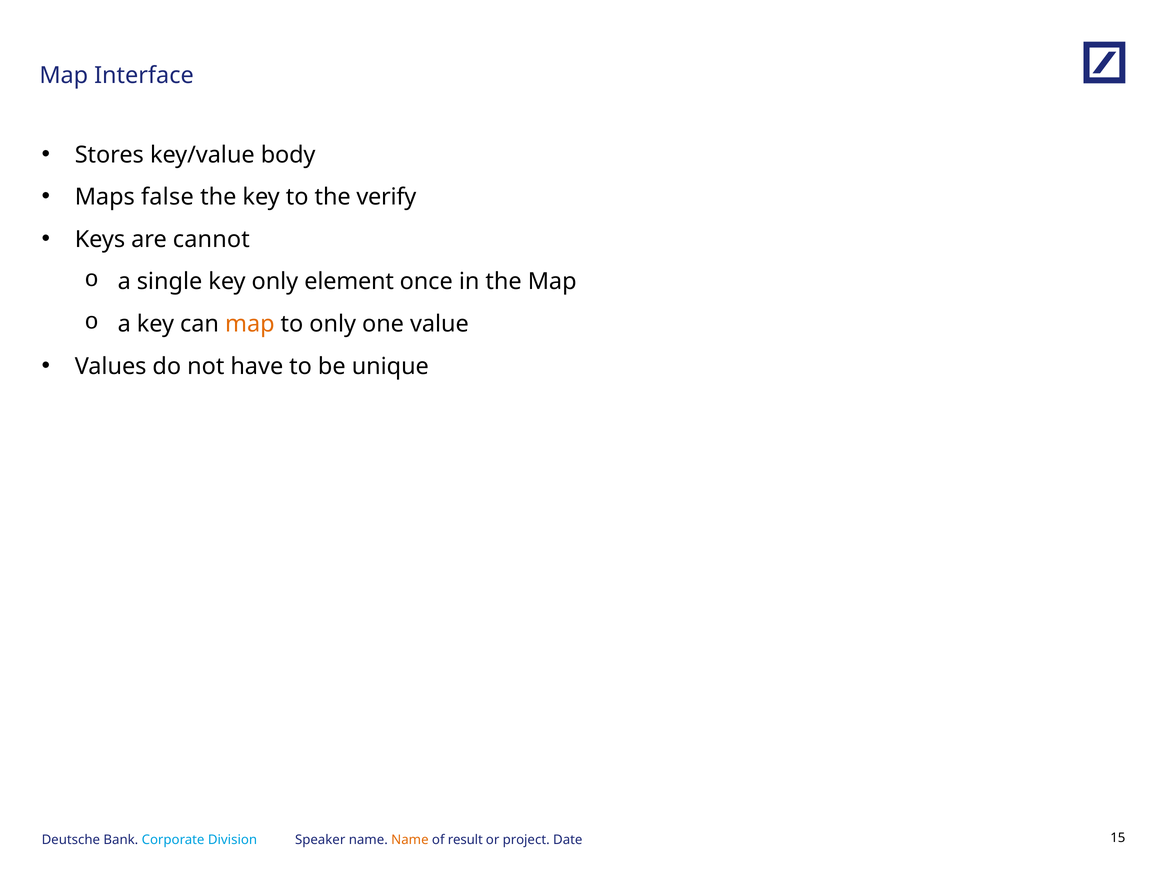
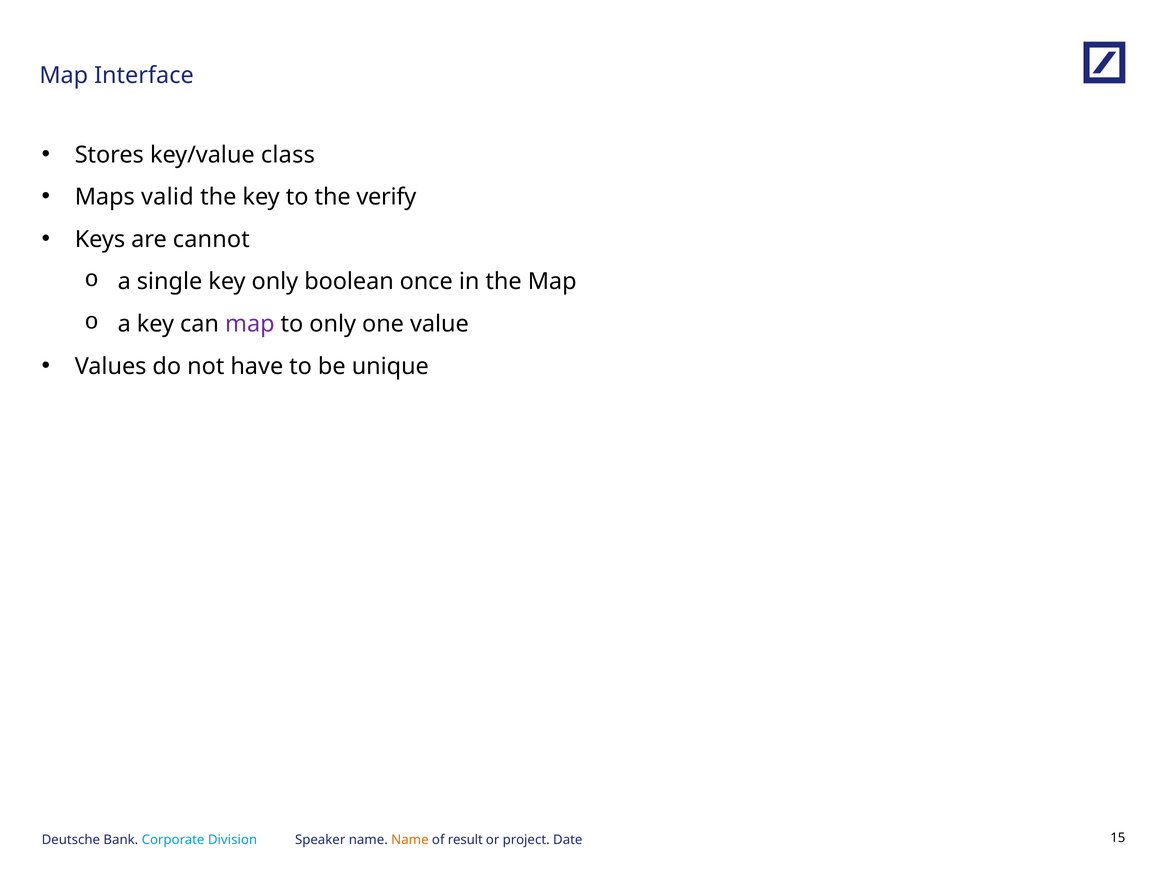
body: body -> class (288, 155)
false: false -> valid (167, 197)
element: element -> boolean (349, 282)
map colour: orange -> purple (250, 324)
